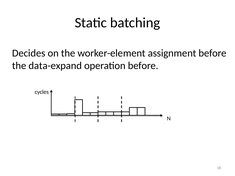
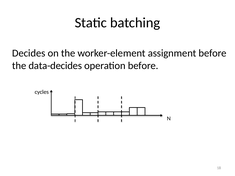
data-expand: data-expand -> data-decides (55, 66)
